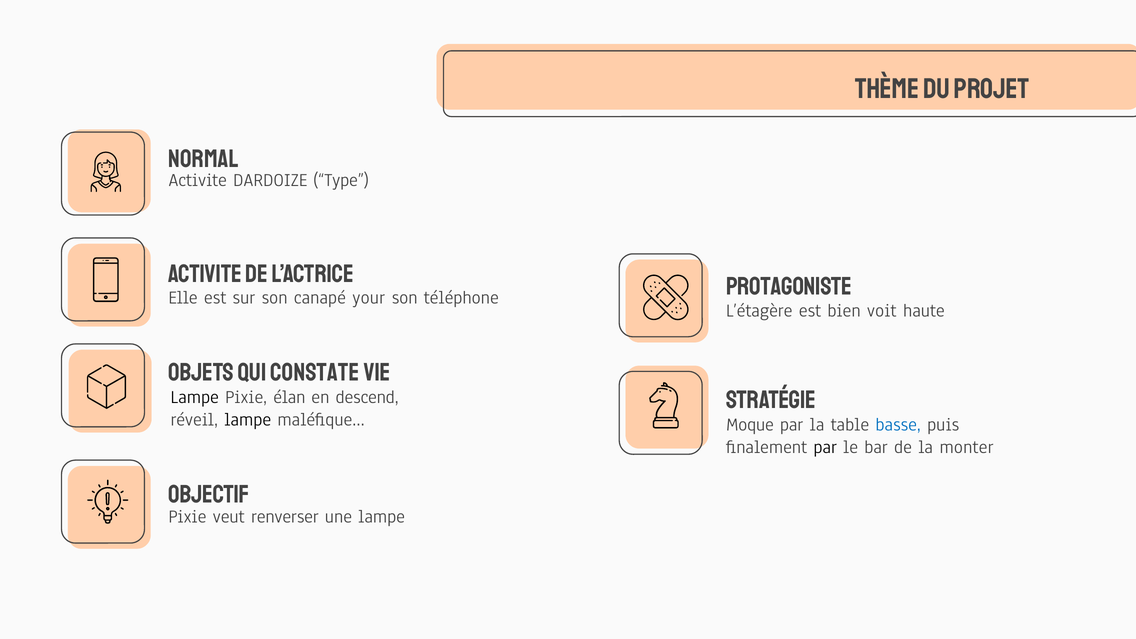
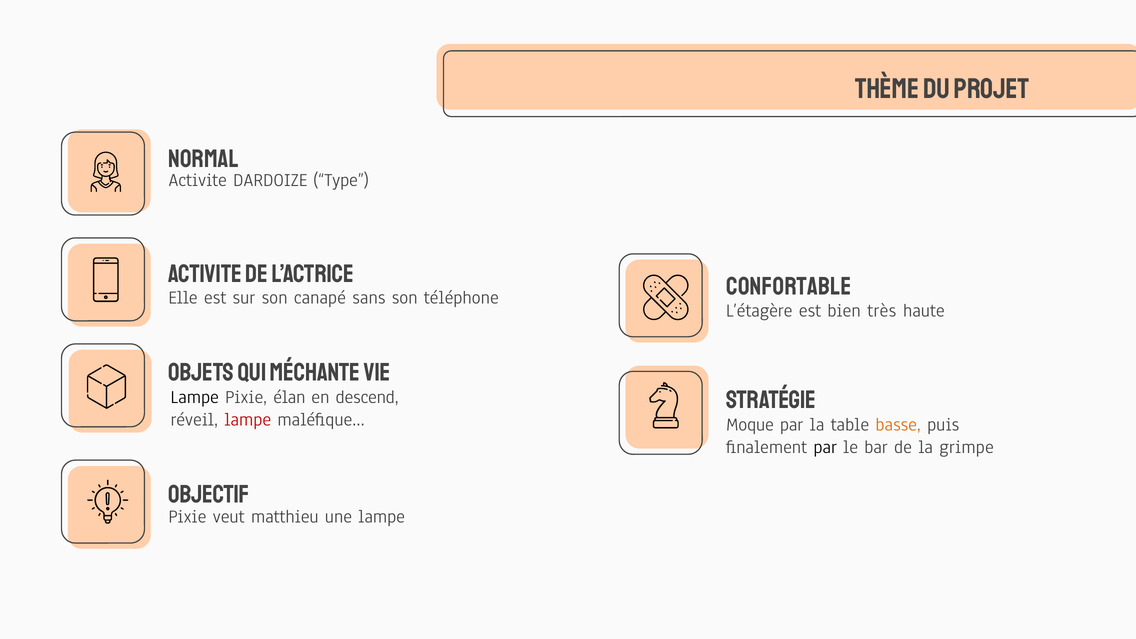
Protagoniste: Protagoniste -> Confortable (789, 286)
your: your -> sans (369, 298)
voit: voit -> très (882, 310)
constate: constate -> méchante (315, 372)
lampe colour: black -> red (248, 420)
basse colour: blue -> orange (898, 424)
monter: monter -> grimpe (967, 447)
renverser: renverser -> matthieu (285, 517)
